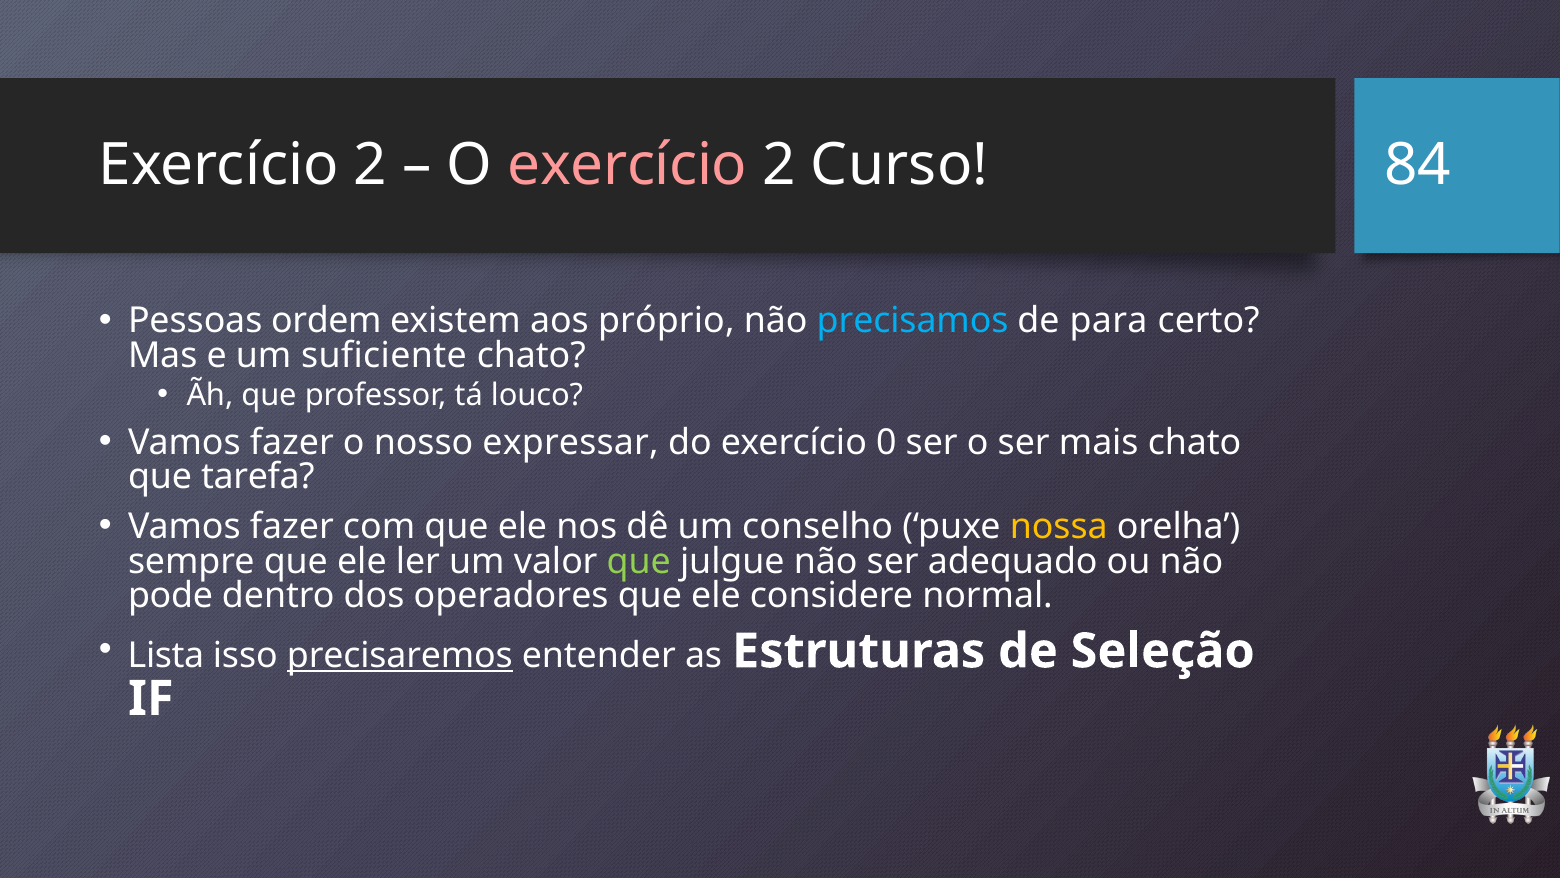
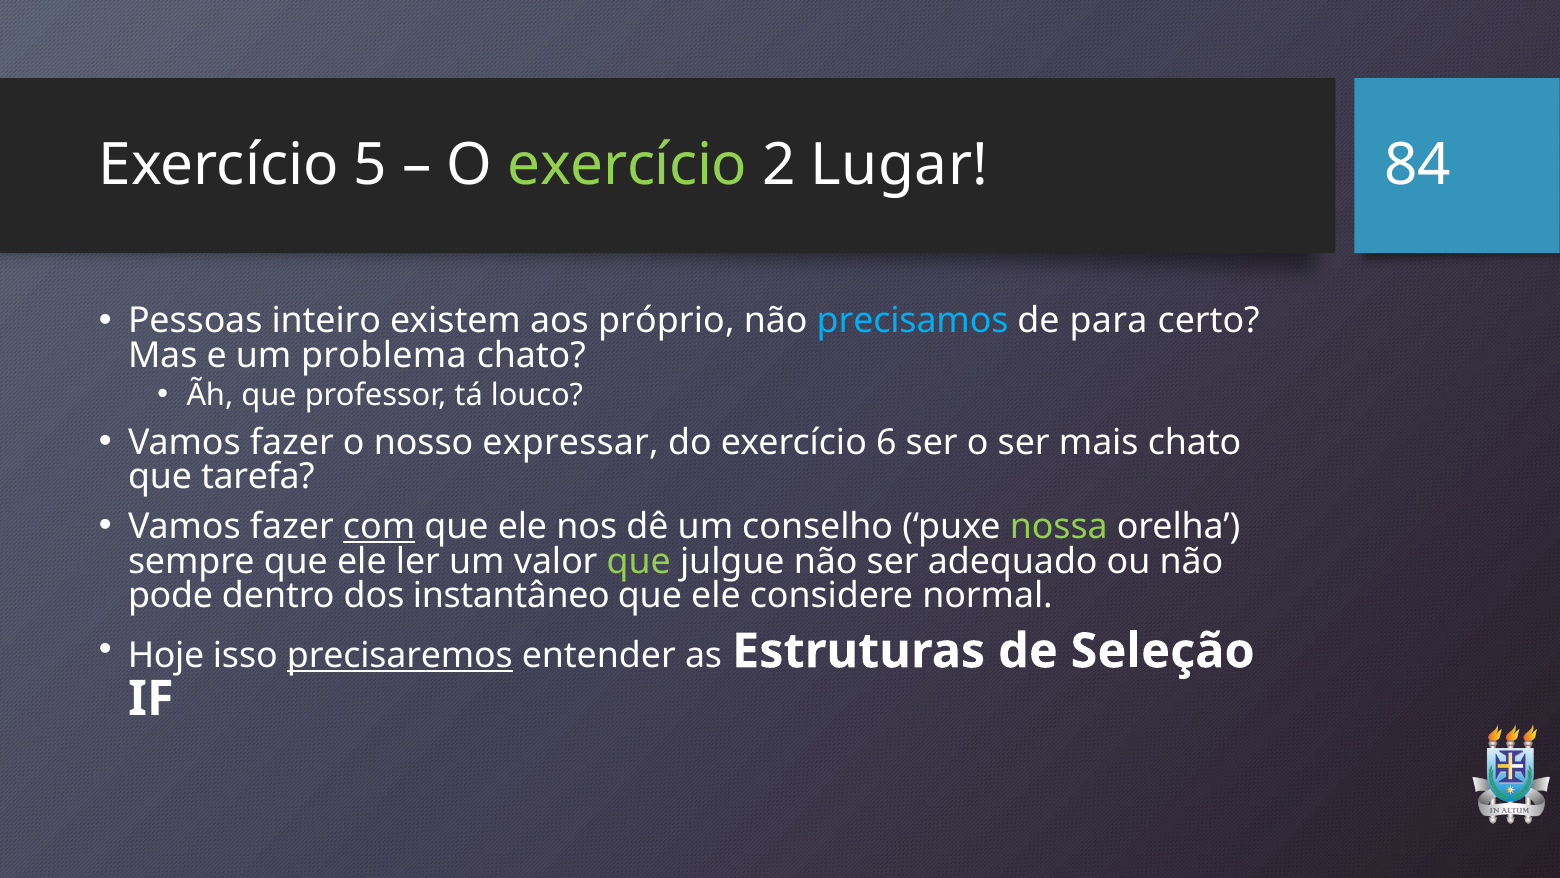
2: 2 -> 5 (370, 165)
exercício colour: pink -> light green (628, 165)
Curso: Curso -> Lugar (900, 165)
ordem: ordem -> inteiro (326, 321)
suficiente: suficiente -> problema (384, 356)
0: 0 -> 6 (886, 442)
com underline: none -> present (379, 526)
nossa colour: yellow -> light green (1059, 526)
operadores: operadores -> instantâneo (511, 596)
Lista: Lista -> Hoje (166, 655)
